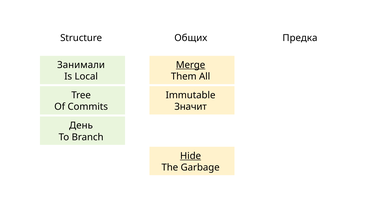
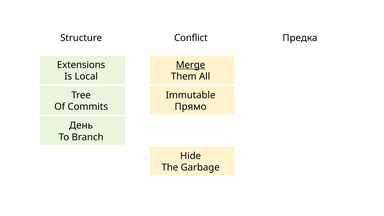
Общих: Общих -> Conflict (191, 38)
Занимали: Занимали -> Extensions (81, 65)
Значит: Значит -> Прямо (191, 107)
Hide underline: present -> none (191, 156)
